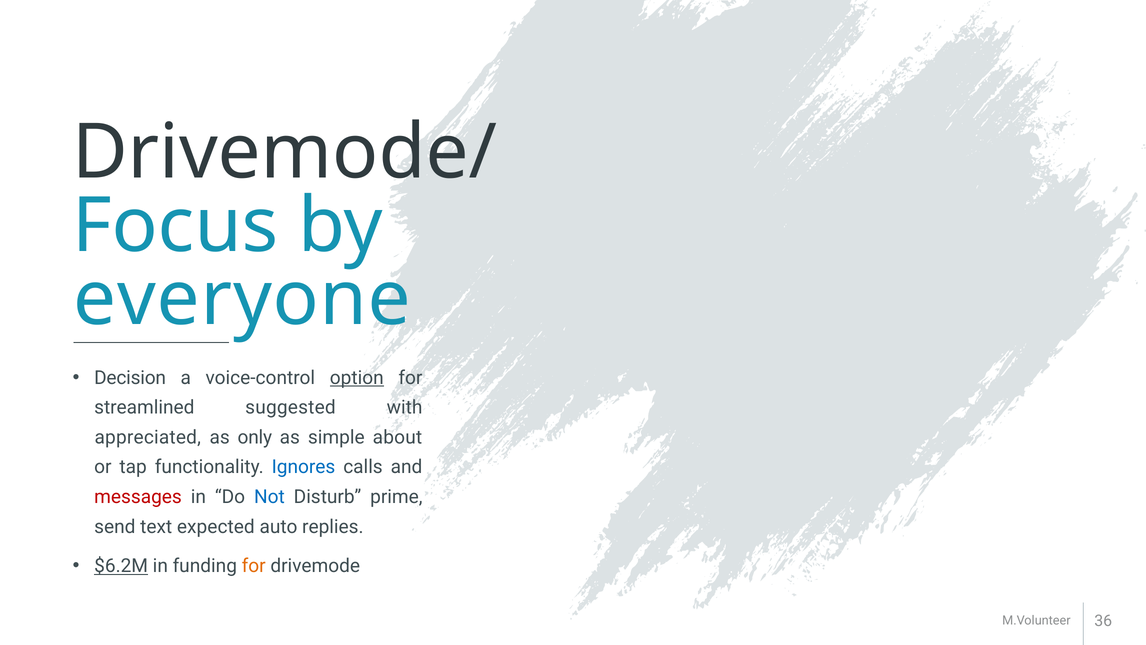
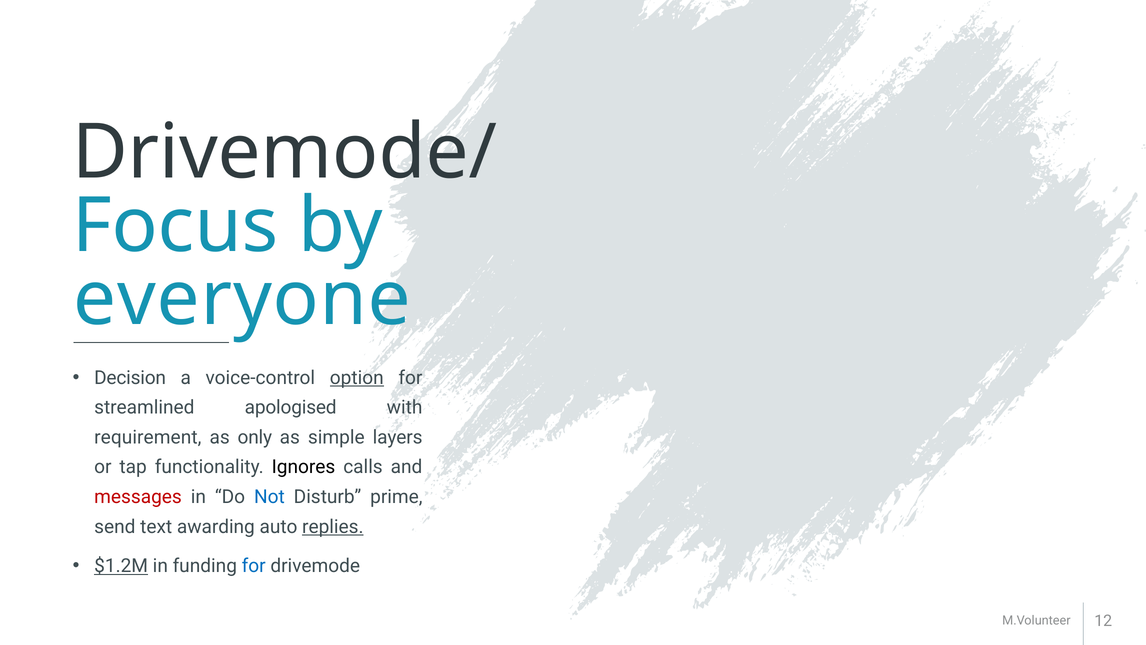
suggested: suggested -> apologised (291, 407)
appreciated: appreciated -> requirement (148, 437)
about: about -> layers (398, 437)
Ignores colour: blue -> black (304, 467)
expected: expected -> awarding (216, 526)
replies underline: none -> present (333, 526)
$6.2M: $6.2M -> $1.2M (121, 566)
for colour: orange -> blue (254, 566)
36: 36 -> 12 (1103, 620)
